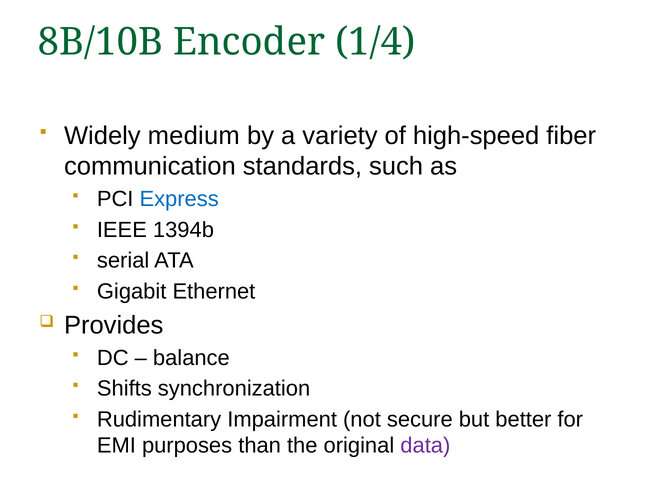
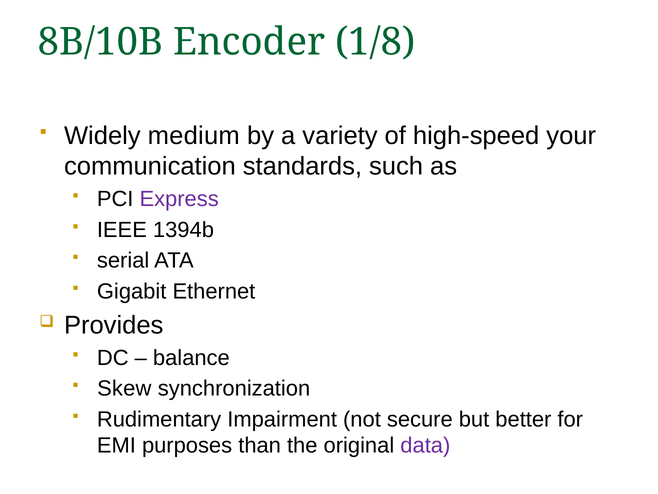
1/4: 1/4 -> 1/8 (375, 42)
fiber: fiber -> your (571, 136)
Express colour: blue -> purple (179, 199)
Shifts: Shifts -> Skew (124, 388)
